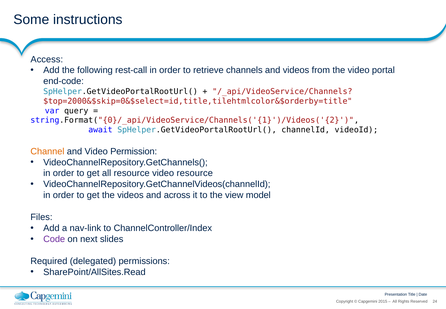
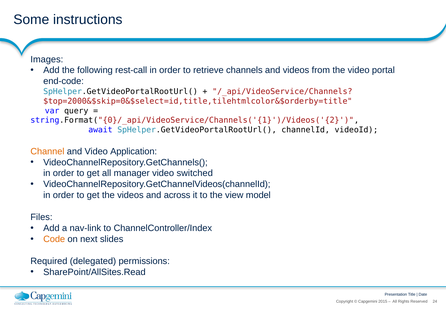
Access: Access -> Images (47, 59)
Permission: Permission -> Application (134, 151)
all resource: resource -> manager (132, 173)
video resource: resource -> switched (195, 173)
Code colour: purple -> orange (54, 239)
